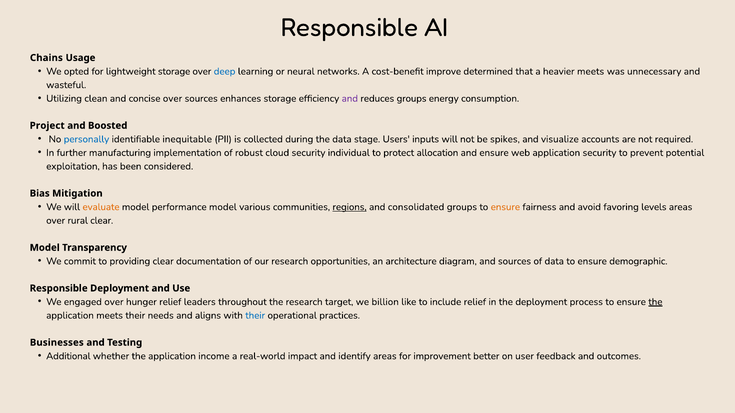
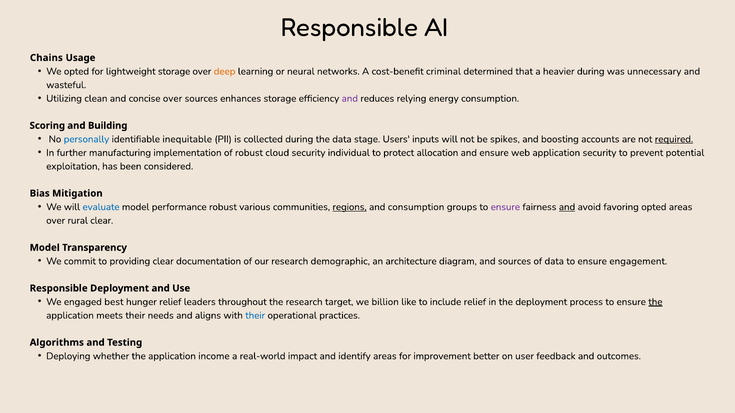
deep colour: blue -> orange (225, 71)
improve: improve -> criminal (443, 71)
heavier meets: meets -> during (591, 71)
reduces groups: groups -> relying (412, 99)
Project: Project -> Scoring (47, 126)
Boosted: Boosted -> Building (108, 126)
visualize: visualize -> boosting (560, 139)
required underline: none -> present (674, 139)
evaluate colour: orange -> blue (101, 207)
performance model: model -> robust (223, 207)
and consolidated: consolidated -> consumption (416, 207)
ensure colour: orange -> purple (505, 207)
and underline: none -> present (567, 207)
favoring levels: levels -> opted (654, 207)
opportunities: opportunities -> demographic (340, 261)
demographic: demographic -> engagement (638, 261)
engaged over: over -> best (114, 302)
Businesses: Businesses -> Algorithms (57, 343)
Additional: Additional -> Deploying (68, 356)
